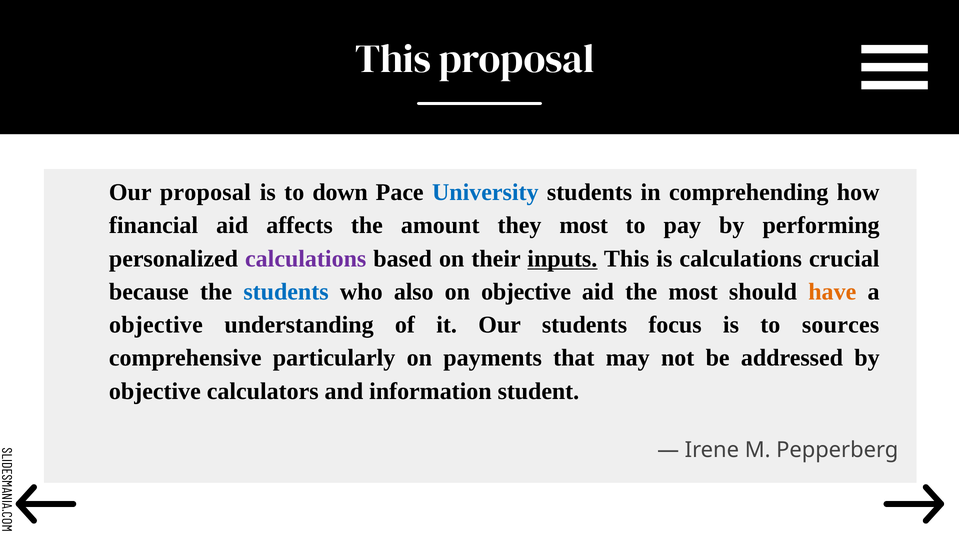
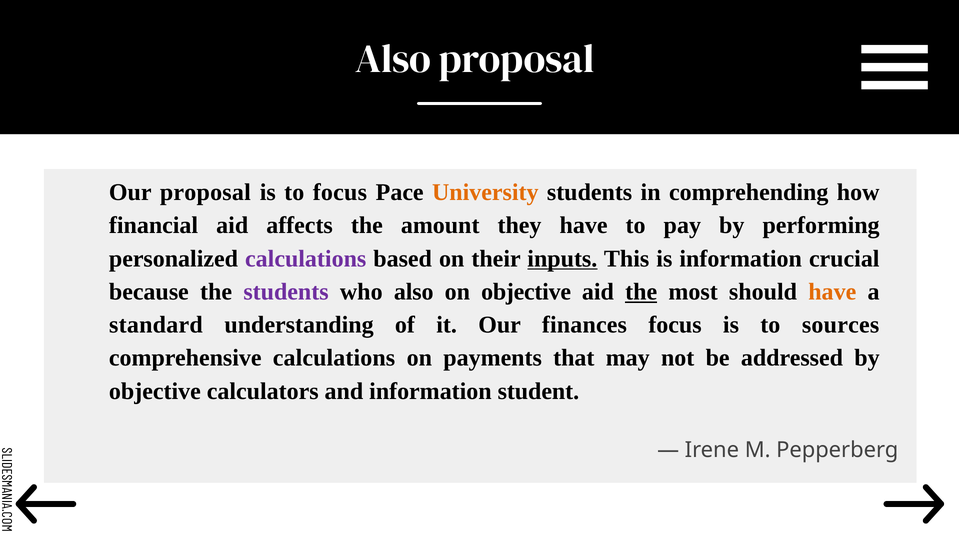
This: This -> Also (393, 59)
to down: down -> focus (340, 192)
University colour: blue -> orange (485, 192)
they most: most -> have (584, 225)
is calculations: calculations -> information (741, 258)
students colour: blue -> purple (286, 291)
the underline: none -> present (641, 291)
objective: objective -> standard (156, 325)
Our students: students -> finances (584, 325)
comprehensive particularly: particularly -> calculations (334, 358)
